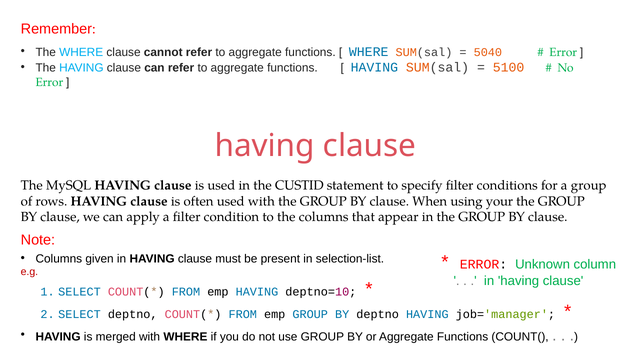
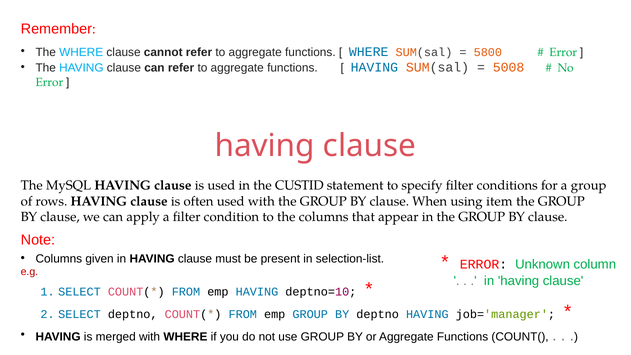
5040: 5040 -> 5800 (488, 52)
5100: 5100 -> 5008 (509, 68)
your: your -> item (499, 201)
